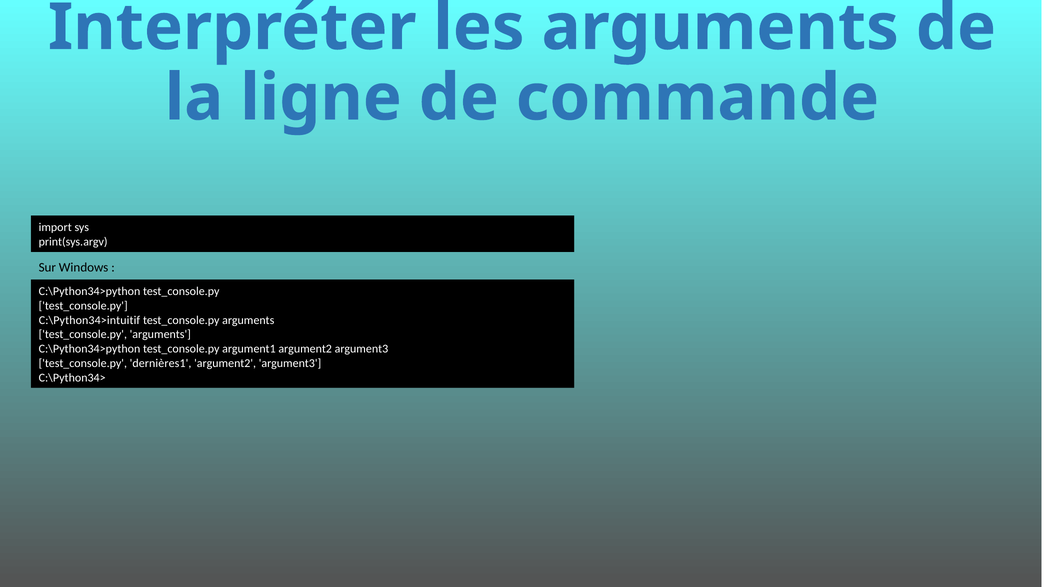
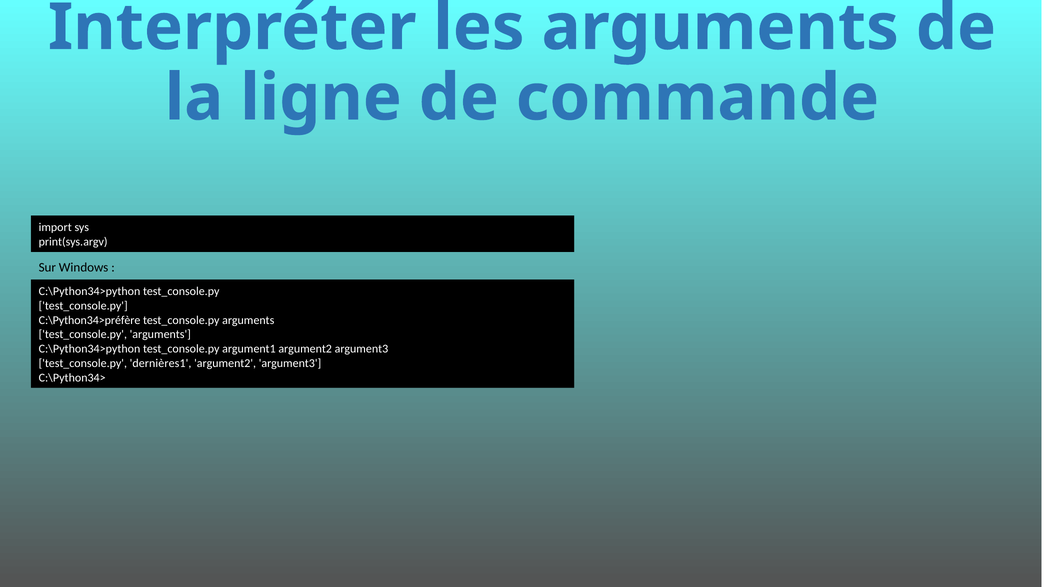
C:\Python34>intuitif: C:\Python34>intuitif -> C:\Python34>préfère (90, 320)
